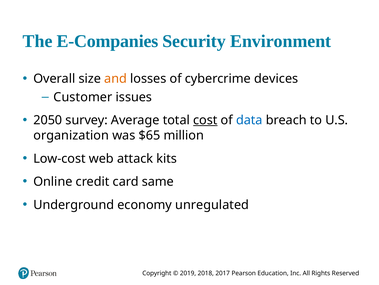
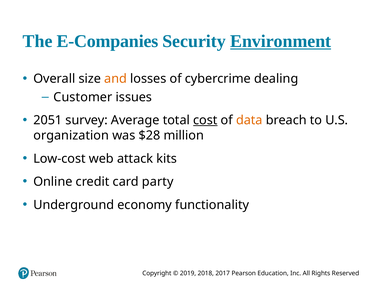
Environment underline: none -> present (281, 41)
devices: devices -> dealing (276, 79)
2050: 2050 -> 2051 (48, 120)
data colour: blue -> orange (249, 120)
$65: $65 -> $28 (149, 135)
same: same -> party (158, 181)
unregulated: unregulated -> functionality (212, 204)
